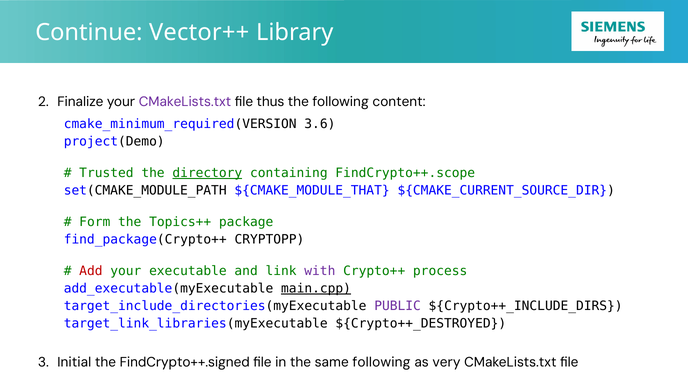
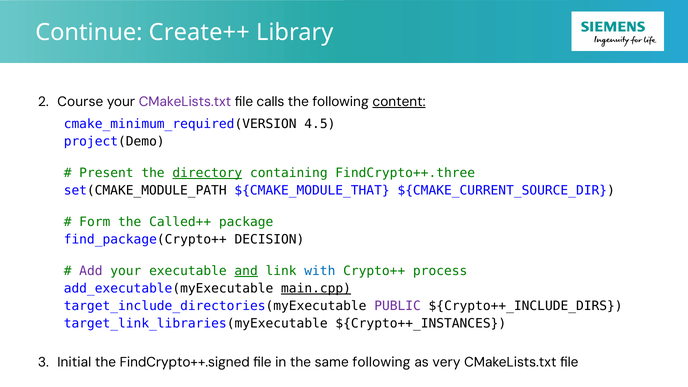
Vector++: Vector++ -> Create++ (199, 32)
Finalize: Finalize -> Course (80, 102)
thus: thus -> calls (270, 102)
content underline: none -> present (399, 102)
3.6: 3.6 -> 4.5 (320, 124)
Trusted: Trusted -> Present (106, 173)
FindCrypto++.scope: FindCrypto++.scope -> FindCrypto++.three (405, 173)
Topics++: Topics++ -> Called++ (180, 222)
CRYPTOPP: CRYPTOPP -> DECISION (269, 239)
Add colour: red -> purple (91, 271)
and underline: none -> present (246, 271)
with colour: purple -> blue (320, 271)
${Crypto++_DESTROYED: ${Crypto++_DESTROYED -> ${Crypto++_INSTANCES (421, 323)
